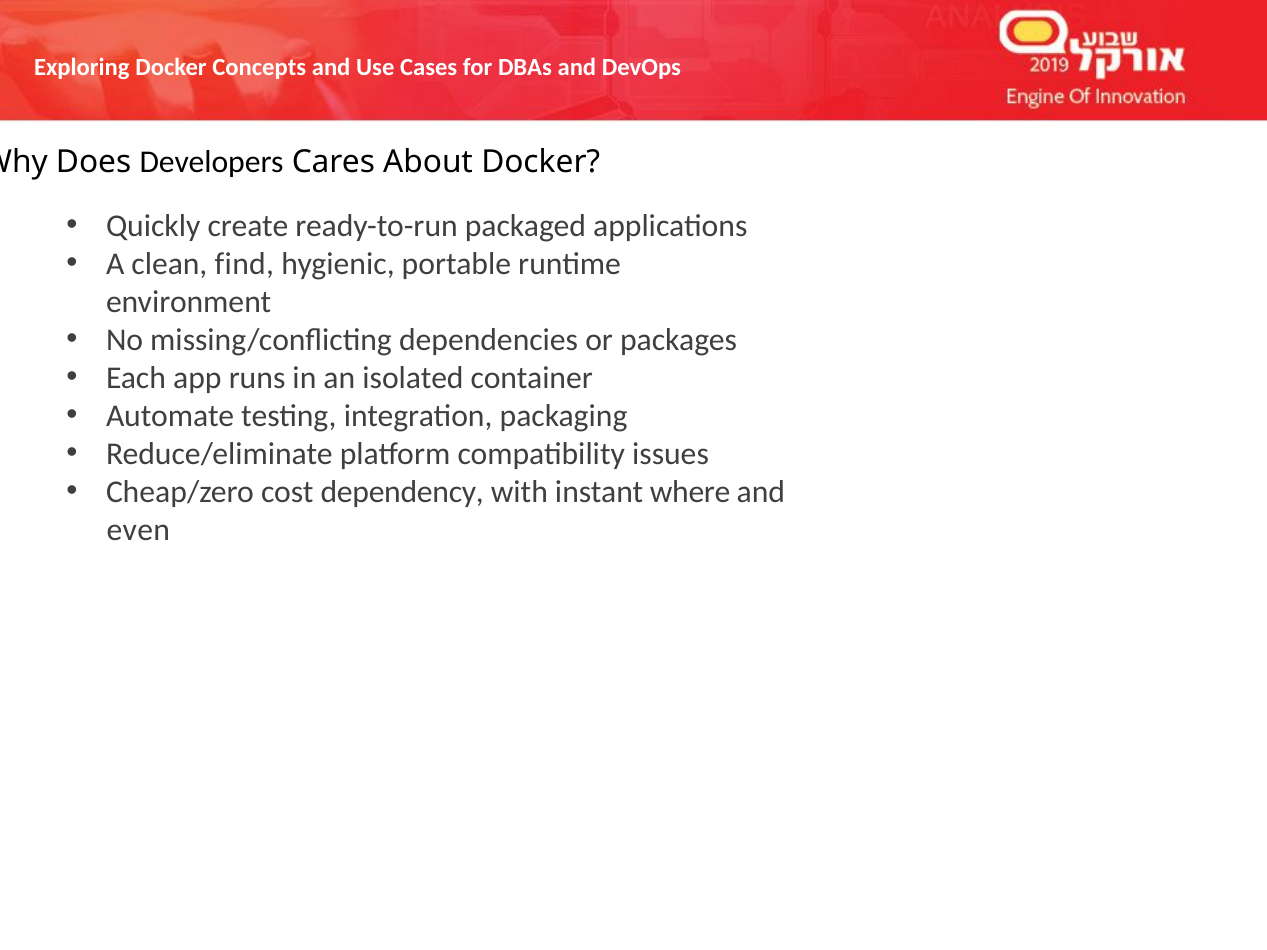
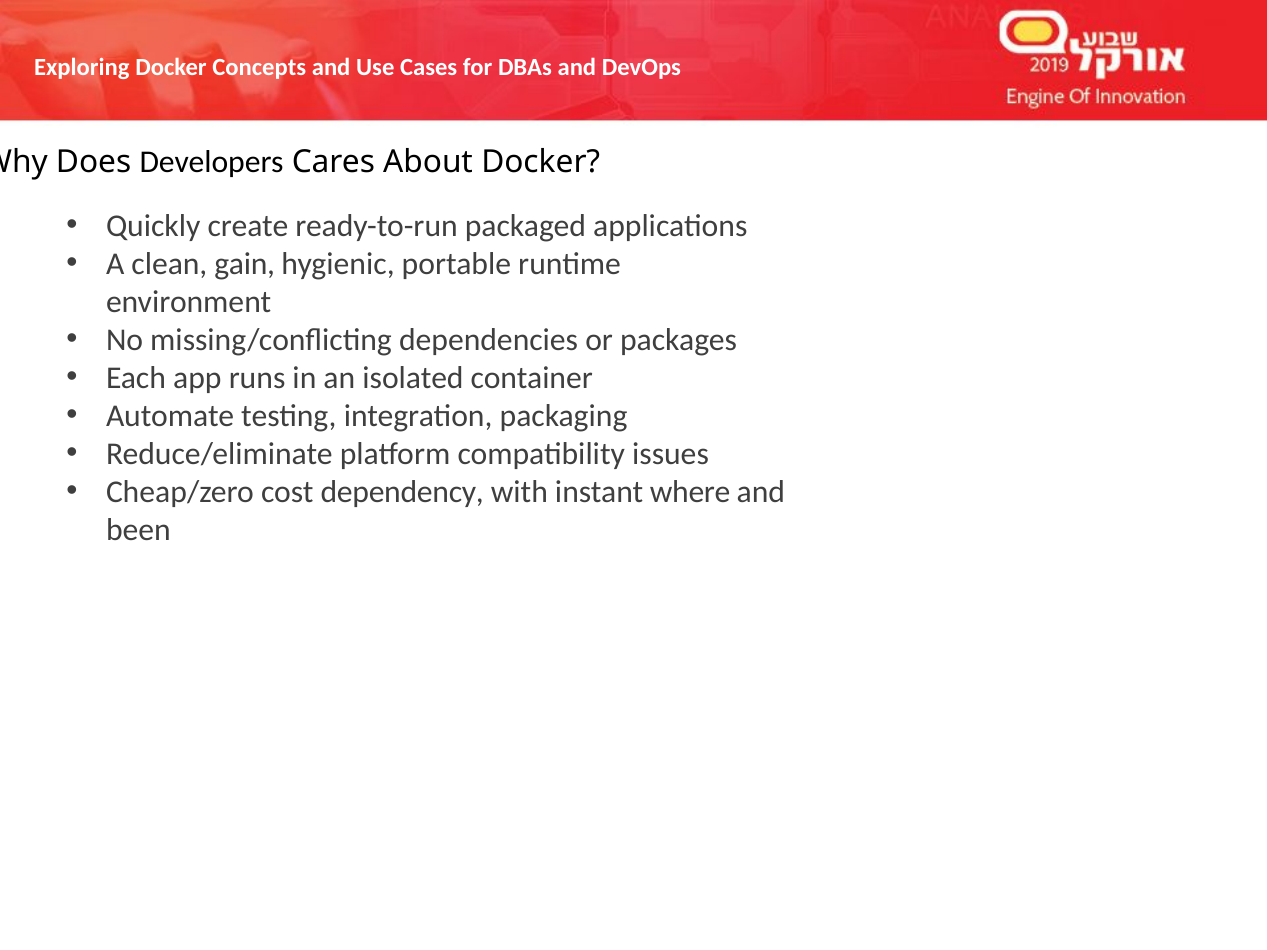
find: find -> gain (245, 264)
even: even -> been (138, 530)
